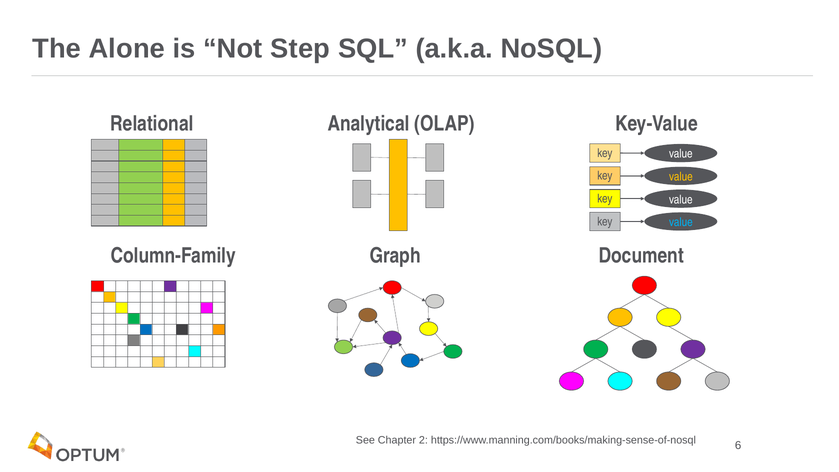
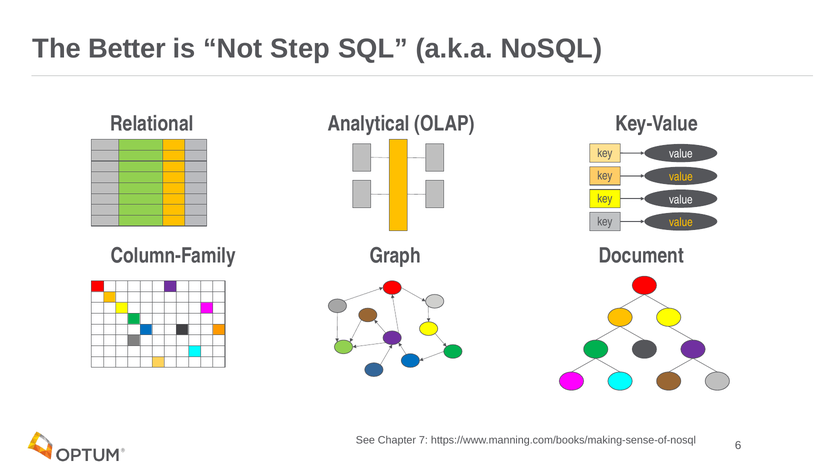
Alone: Alone -> Better (127, 48)
value colour: light blue -> yellow (681, 222)
2: 2 -> 7 (423, 440)
